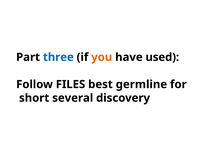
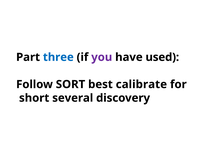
you colour: orange -> purple (102, 57)
FILES: FILES -> SORT (70, 85)
germline: germline -> calibrate (141, 85)
